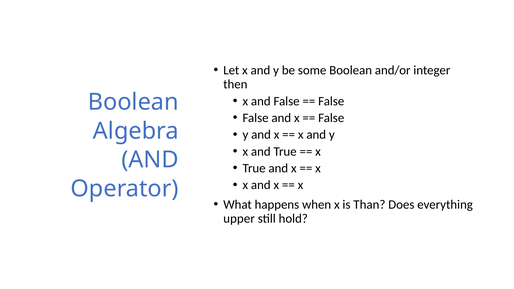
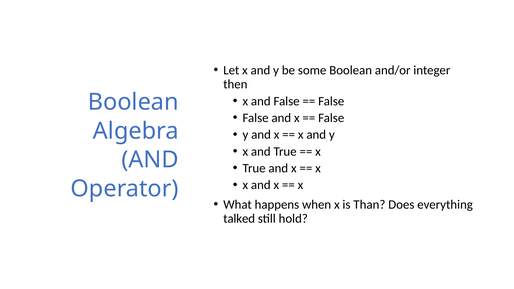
upper: upper -> talked (239, 219)
